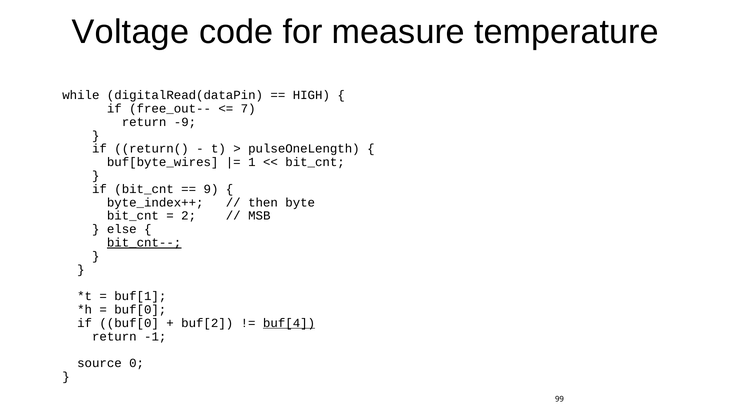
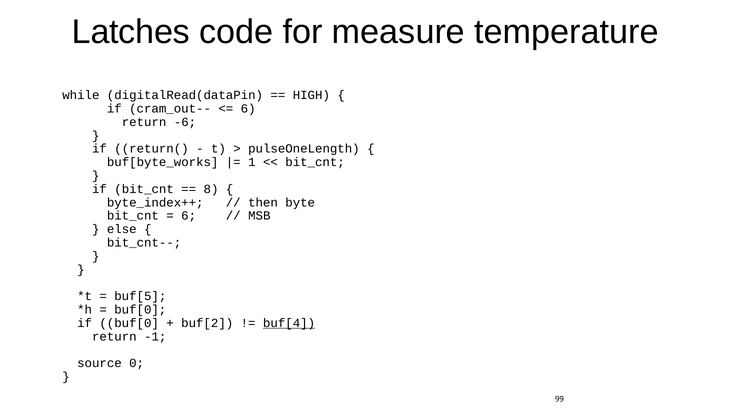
Voltage: Voltage -> Latches (131, 32)
free_out--: free_out-- -> cram_out-- (170, 109)
7: 7 -> 6 (248, 109)
-9: -9 -> -6 (185, 122)
buf[byte_wires: buf[byte_wires -> buf[byte_works (163, 163)
9: 9 -> 8 (211, 189)
2: 2 -> 6 (189, 216)
bit_cnt-- underline: present -> none (144, 243)
buf[1: buf[1 -> buf[5 (140, 297)
